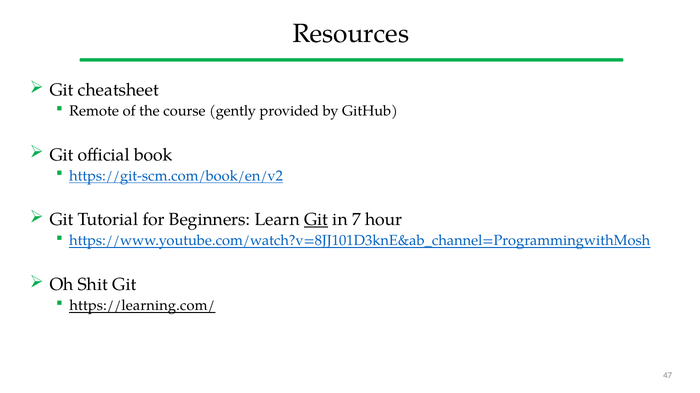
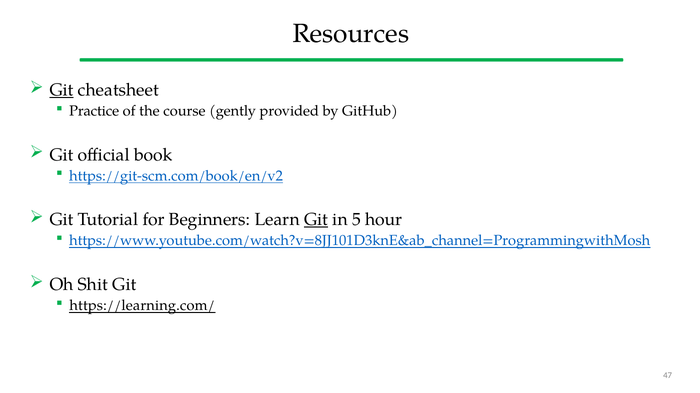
Git underline: none -> present (62, 90)
Remote: Remote -> Practice (94, 111)
7: 7 -> 5 (356, 220)
